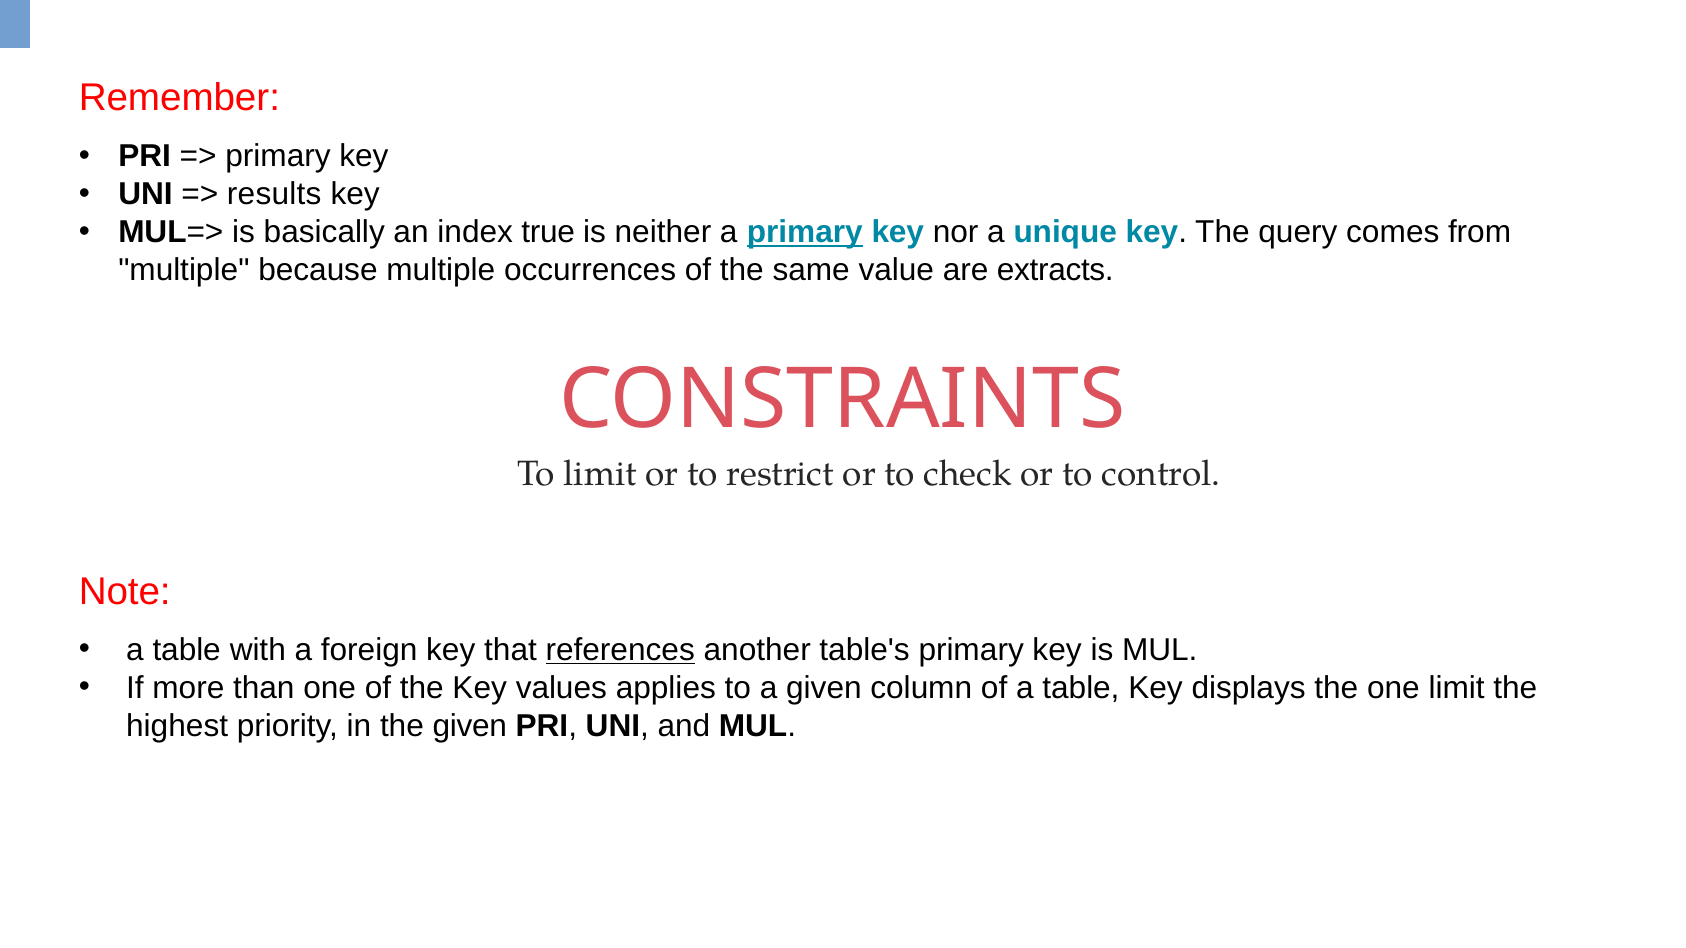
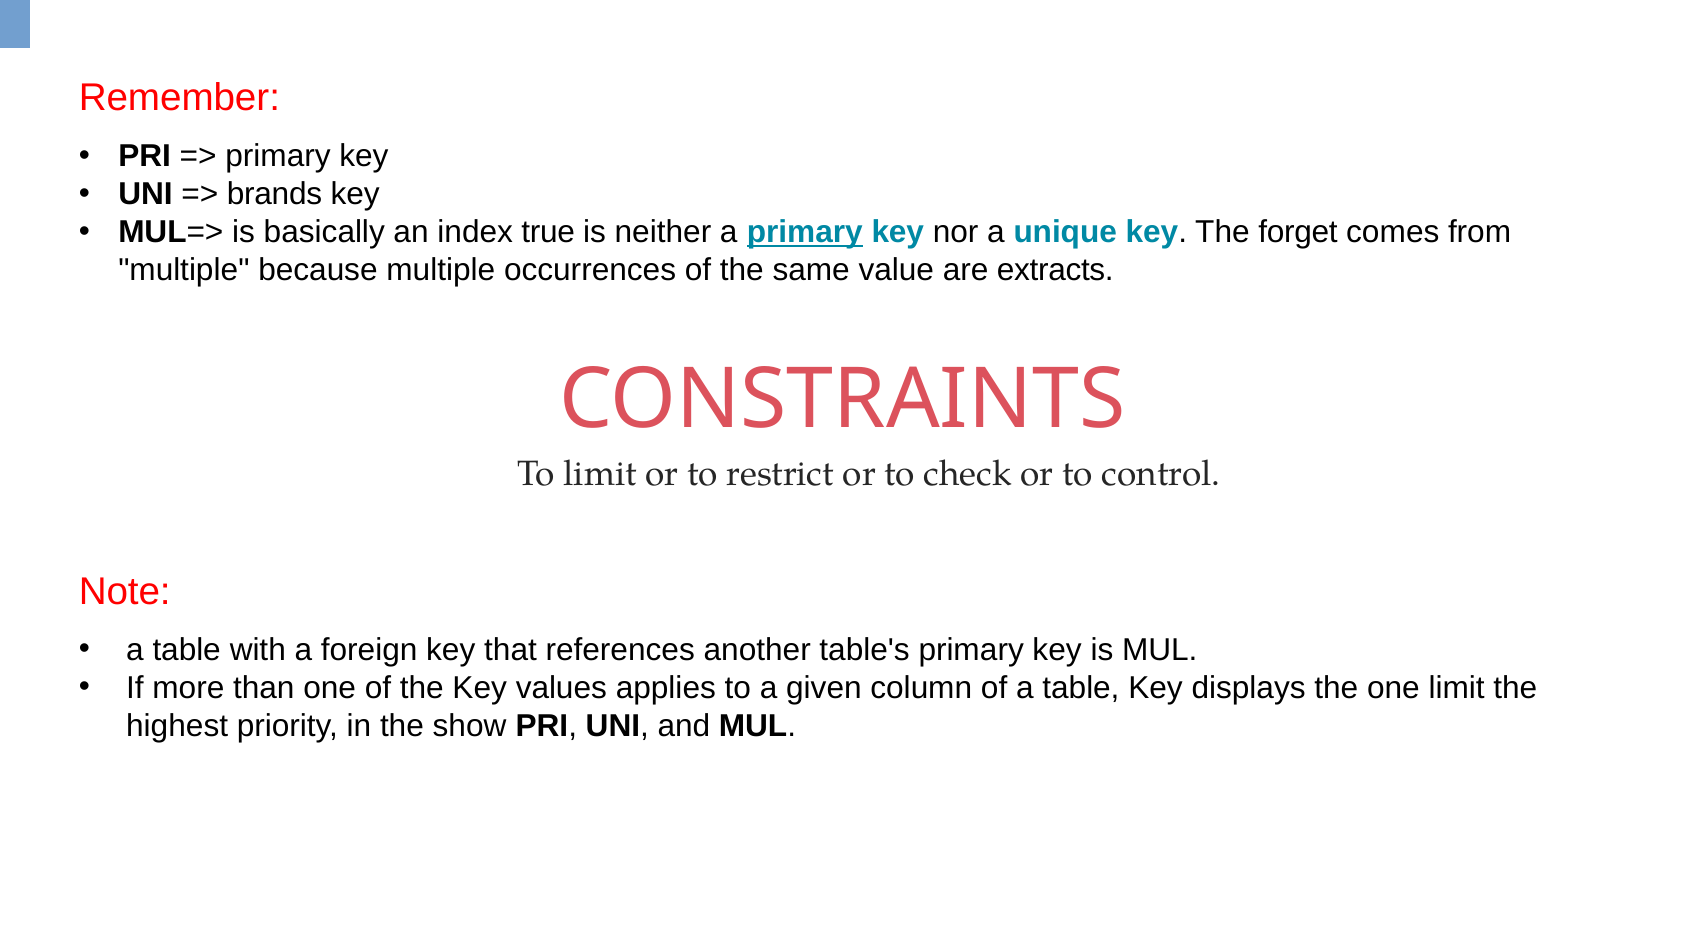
results: results -> brands (275, 194)
query: query -> forget (1298, 232)
references underline: present -> none (620, 650)
the given: given -> show (470, 726)
